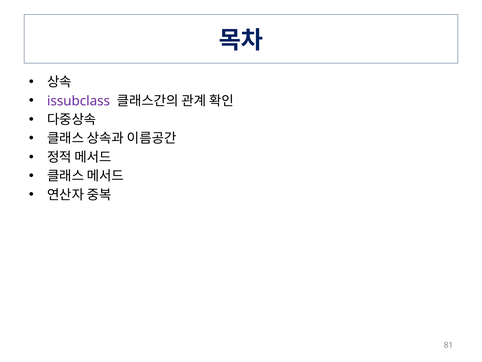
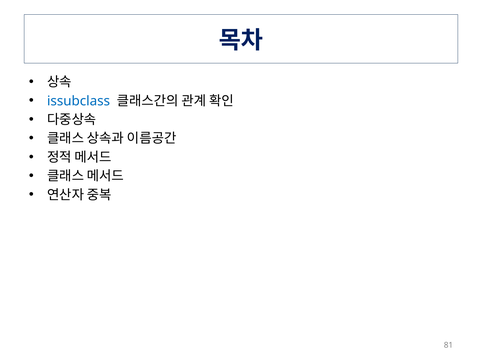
issubclass colour: purple -> blue (79, 101)
